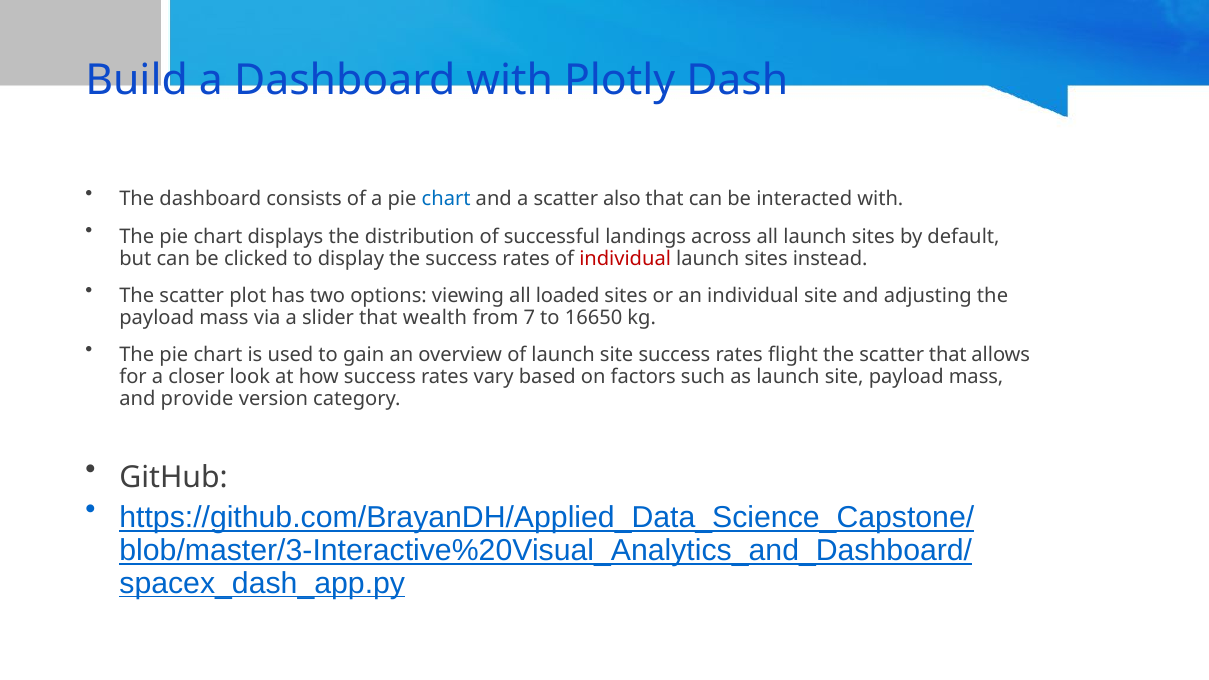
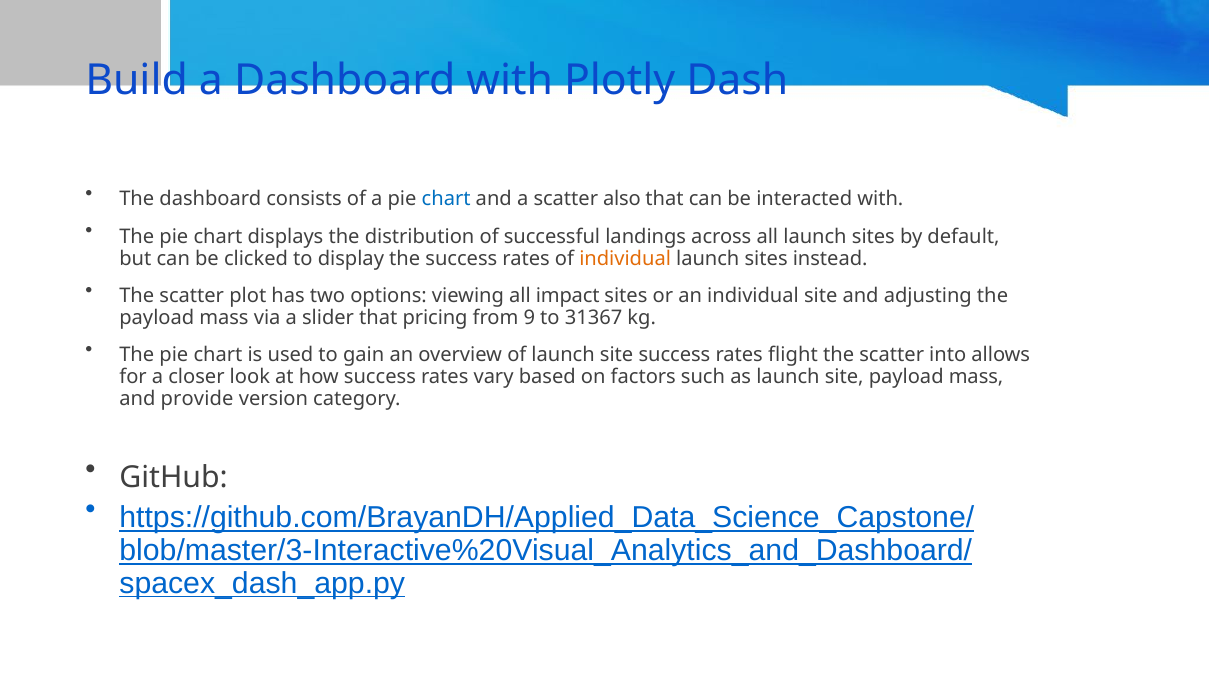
individual colour: red -> orange (625, 258)
loaded: loaded -> impact (568, 296)
wealth: wealth -> pricing (435, 318)
7: 7 -> 9 (529, 318)
16650: 16650 -> 31367 (594, 318)
scatter that: that -> into (948, 355)
